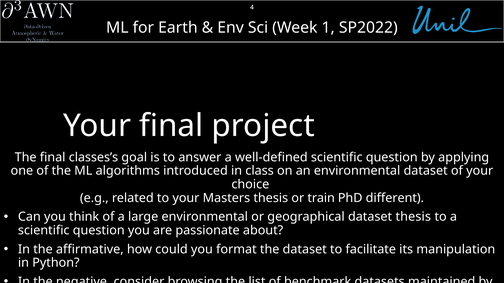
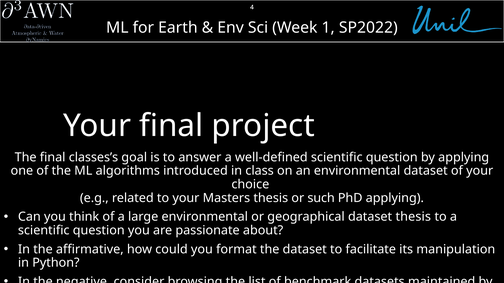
train: train -> such (321, 198)
PhD different: different -> applying (395, 198)
